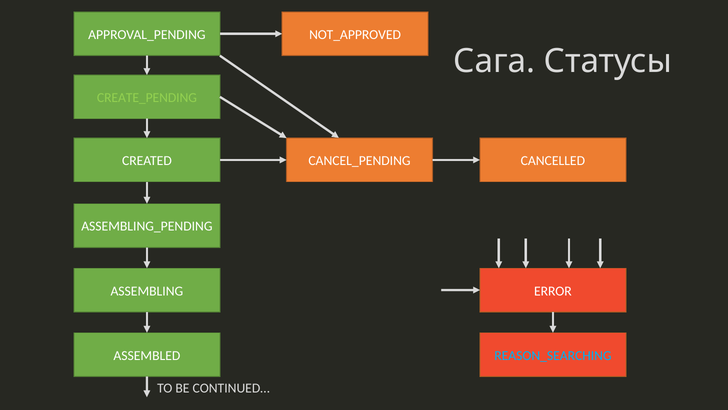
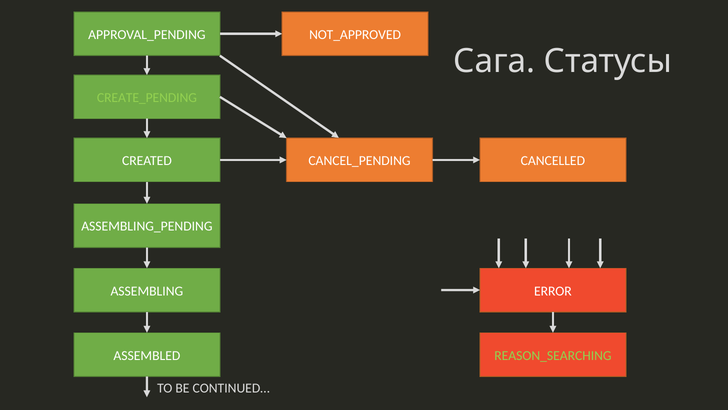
REASON_SEARCHING colour: light blue -> light green (553, 355)
